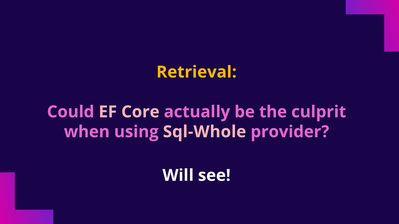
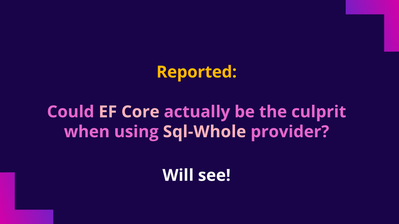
Retrieval: Retrieval -> Reported (197, 72)
